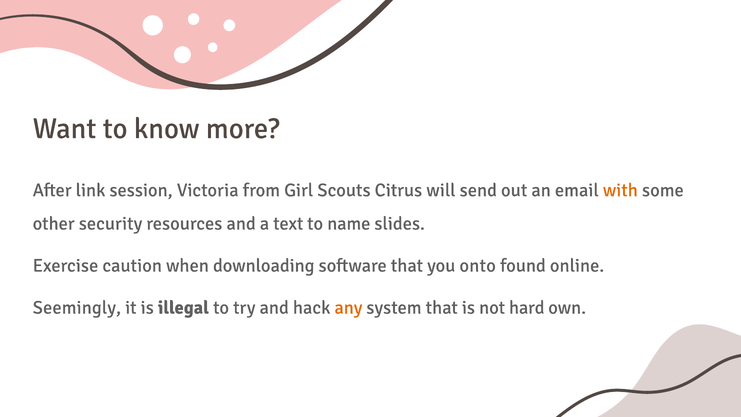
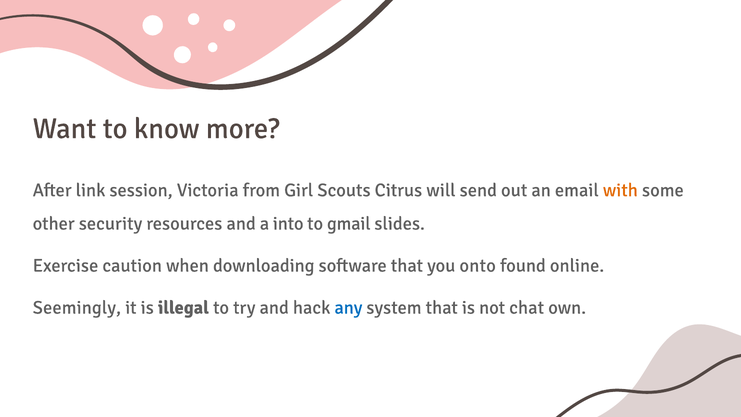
text: text -> into (288, 223)
name: name -> gmail (349, 223)
any colour: orange -> blue (348, 307)
hard: hard -> chat (527, 307)
